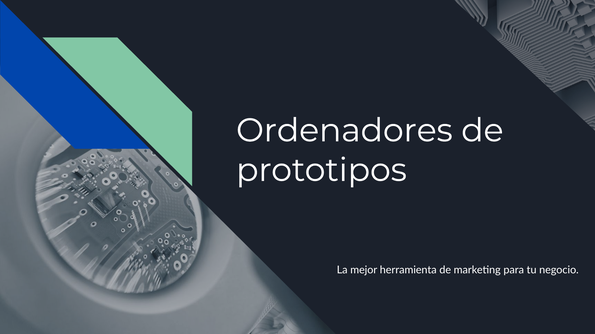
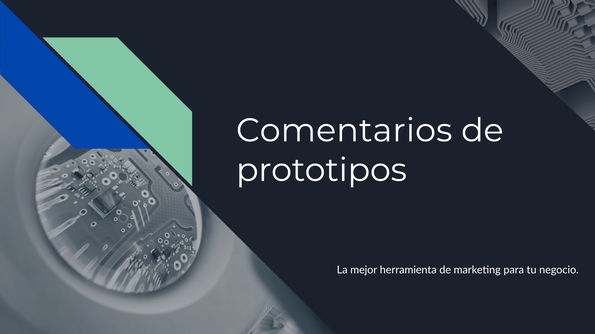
Ordenadores: Ordenadores -> Comentarios (344, 131)
